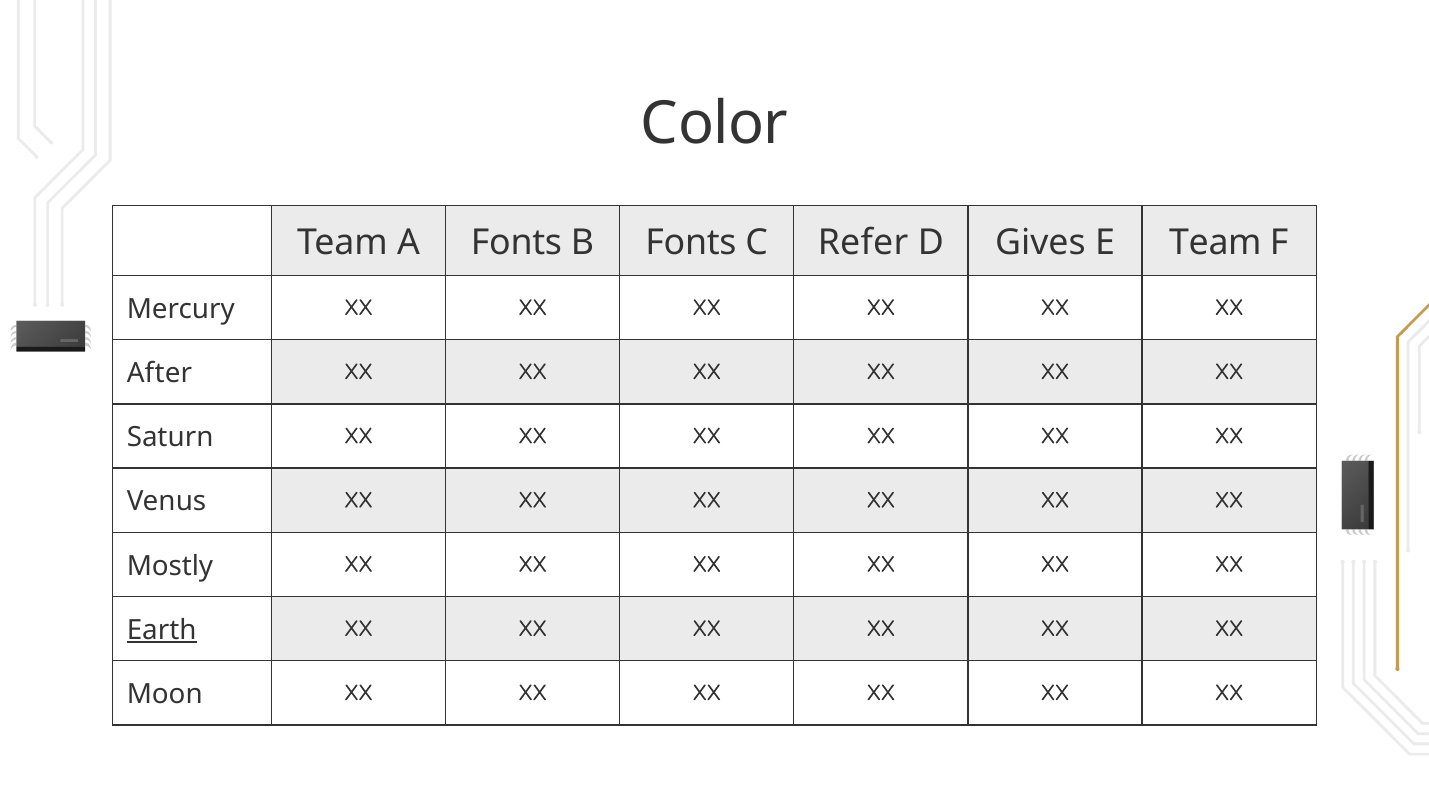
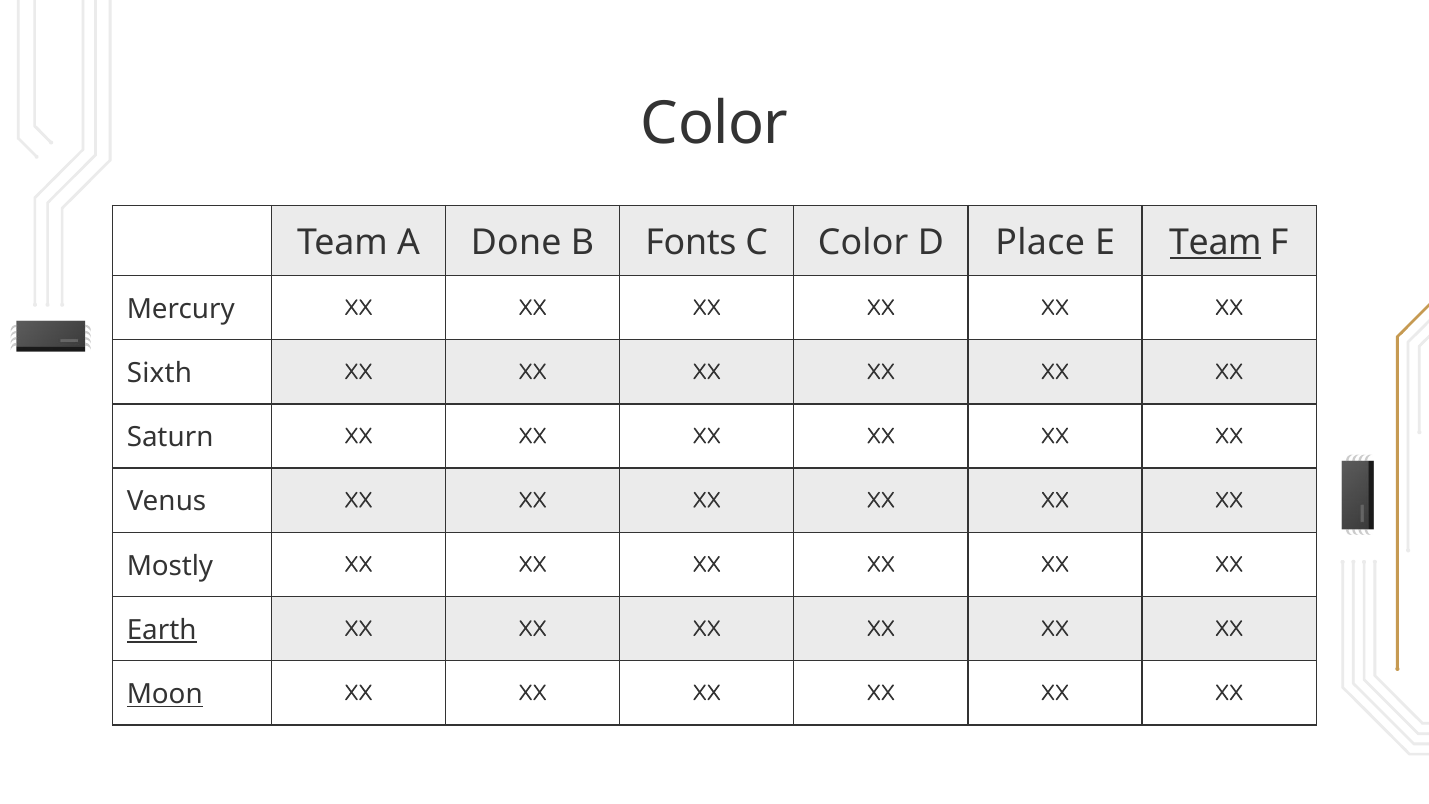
A Fonts: Fonts -> Done (516, 242)
C Refer: Refer -> Color (863, 242)
Gives: Gives -> Place (1040, 242)
Team underline: none -> present (1215, 242)
After: After -> Sixth (159, 373)
Moon underline: none -> present (165, 694)
